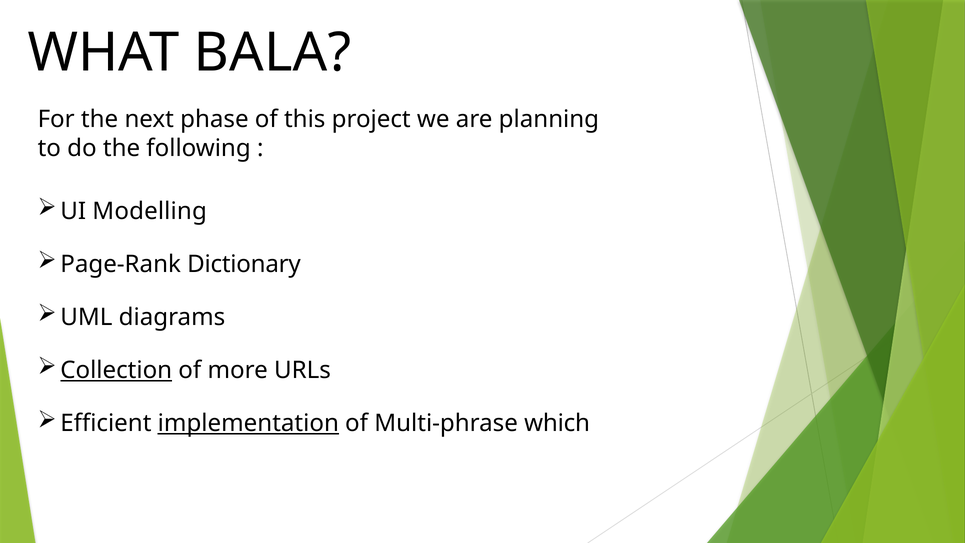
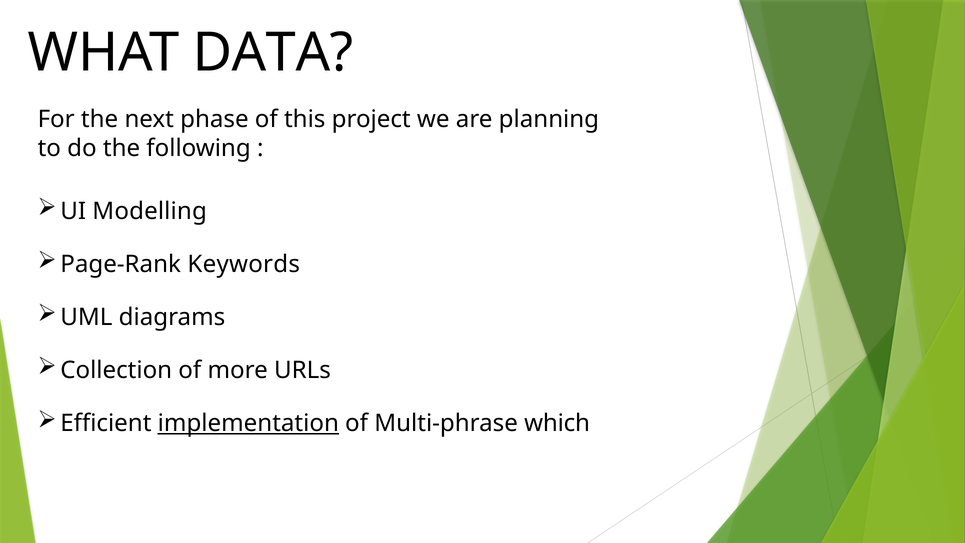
BALA: BALA -> DATA (273, 53)
Dictionary: Dictionary -> Keywords (244, 264)
Collection underline: present -> none (116, 370)
